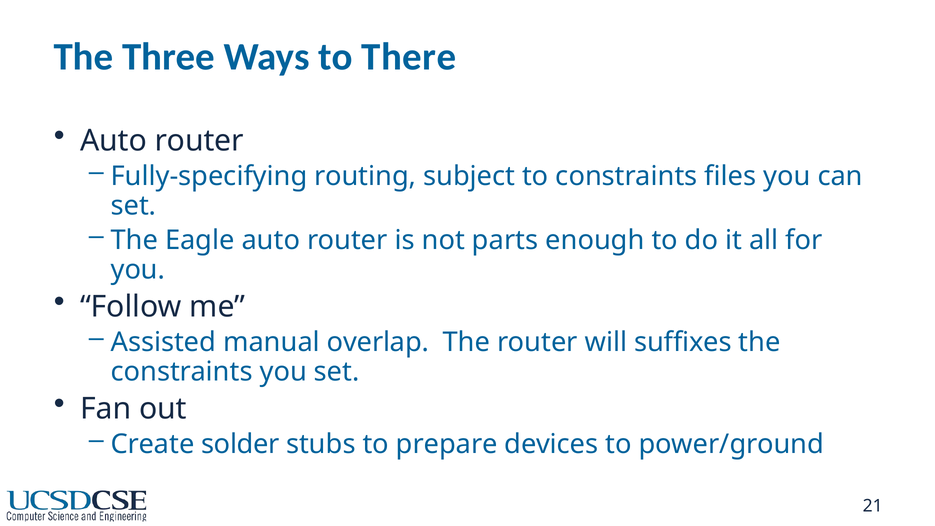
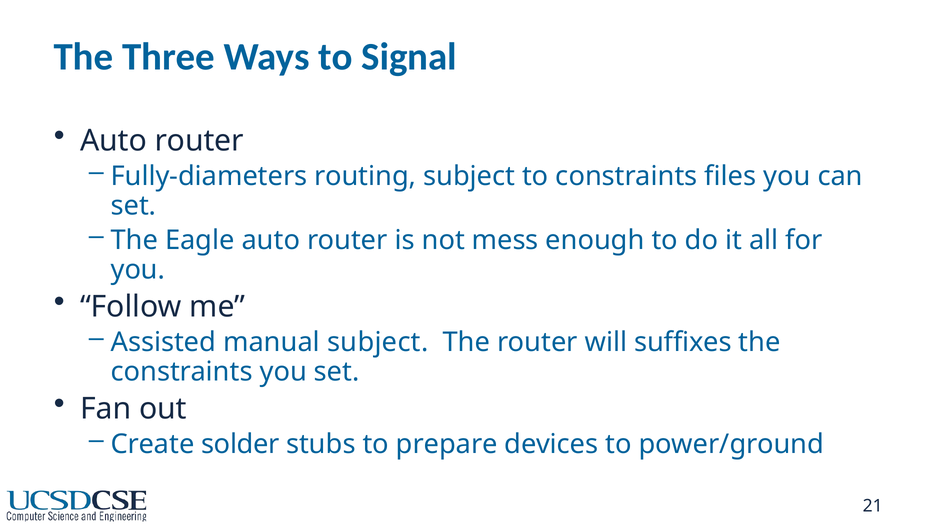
There: There -> Signal (409, 57)
Fully-specifying: Fully-specifying -> Fully-diameters (209, 176)
parts: parts -> mess (505, 240)
manual overlap: overlap -> subject (378, 342)
